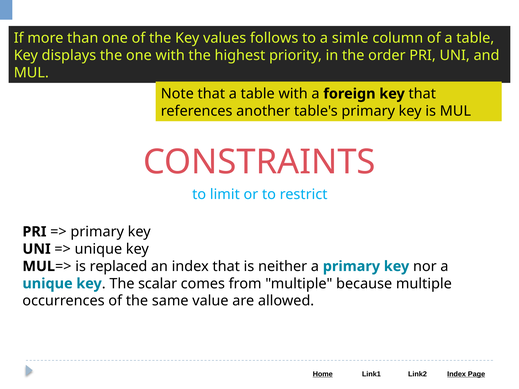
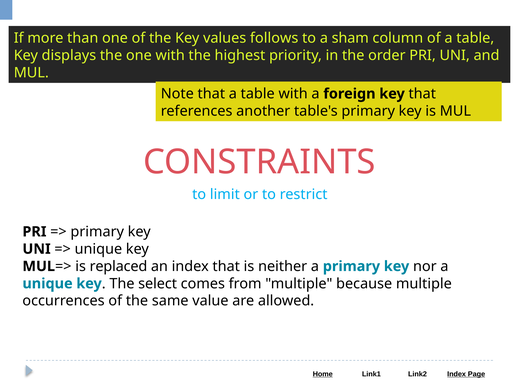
simle: simle -> sham (350, 38)
scalar: scalar -> select (158, 284)
